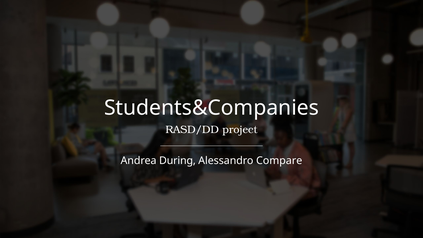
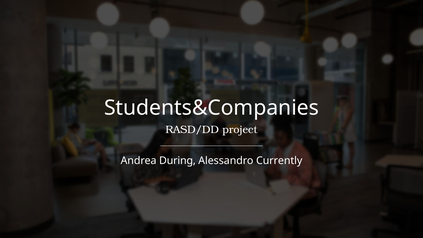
Compare: Compare -> Currently (279, 161)
